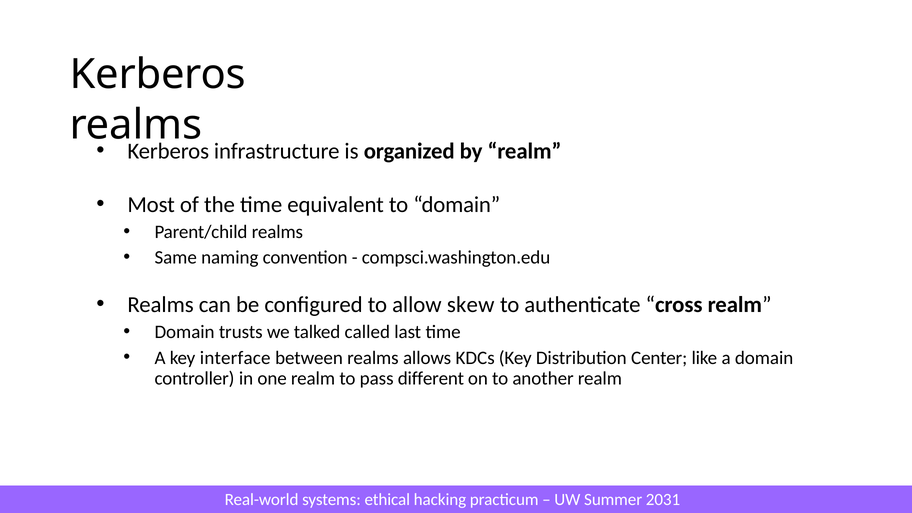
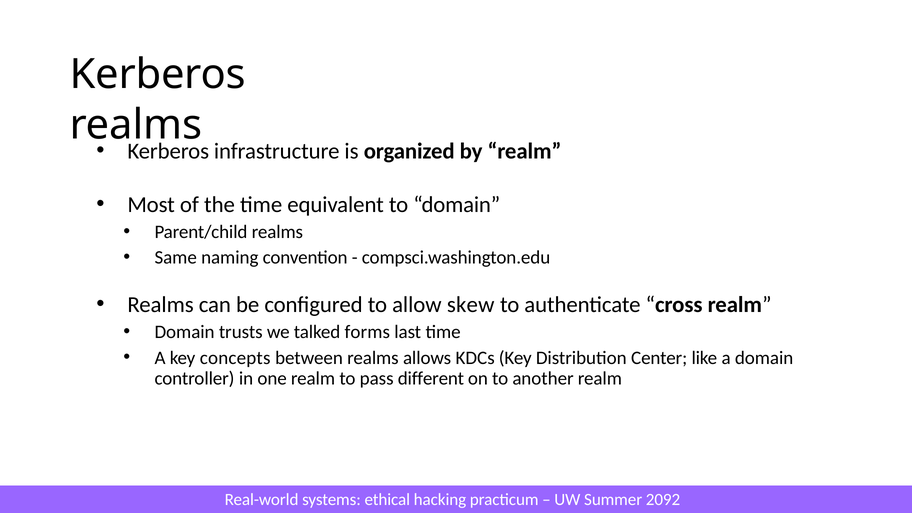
called: called -> forms (367, 332)
interface: interface -> concepts (235, 358)
2031: 2031 -> 2092 (663, 499)
